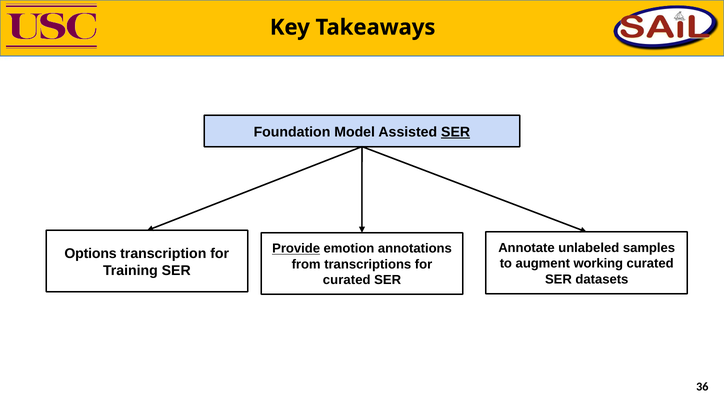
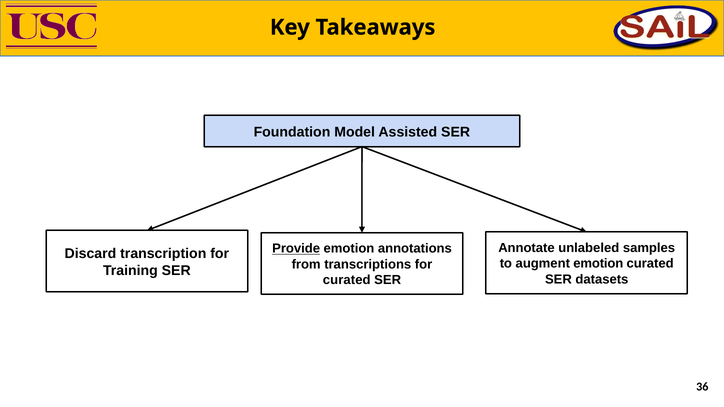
SER underline: present -> none (456, 132)
Options: Options -> Discard (90, 254)
augment working: working -> emotion (598, 264)
